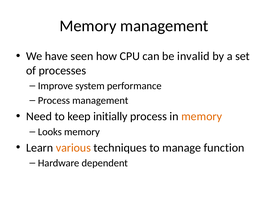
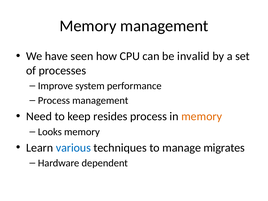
initially: initially -> resides (110, 116)
various colour: orange -> blue (73, 148)
function: function -> migrates (224, 148)
